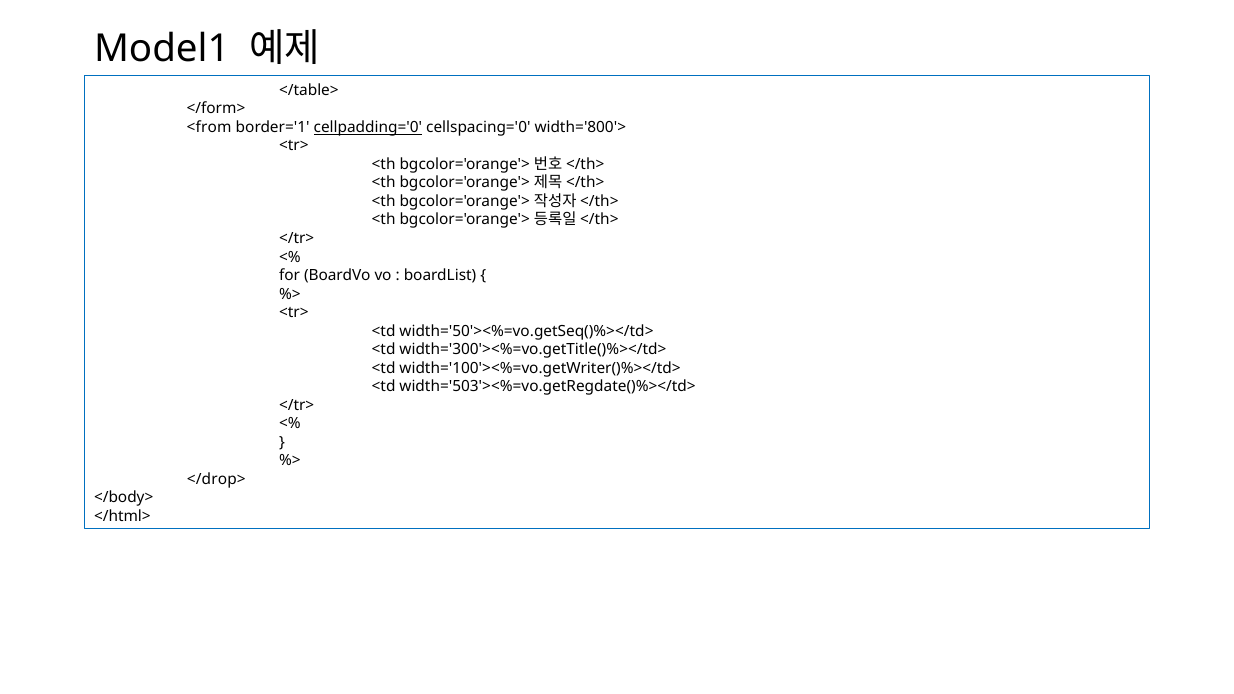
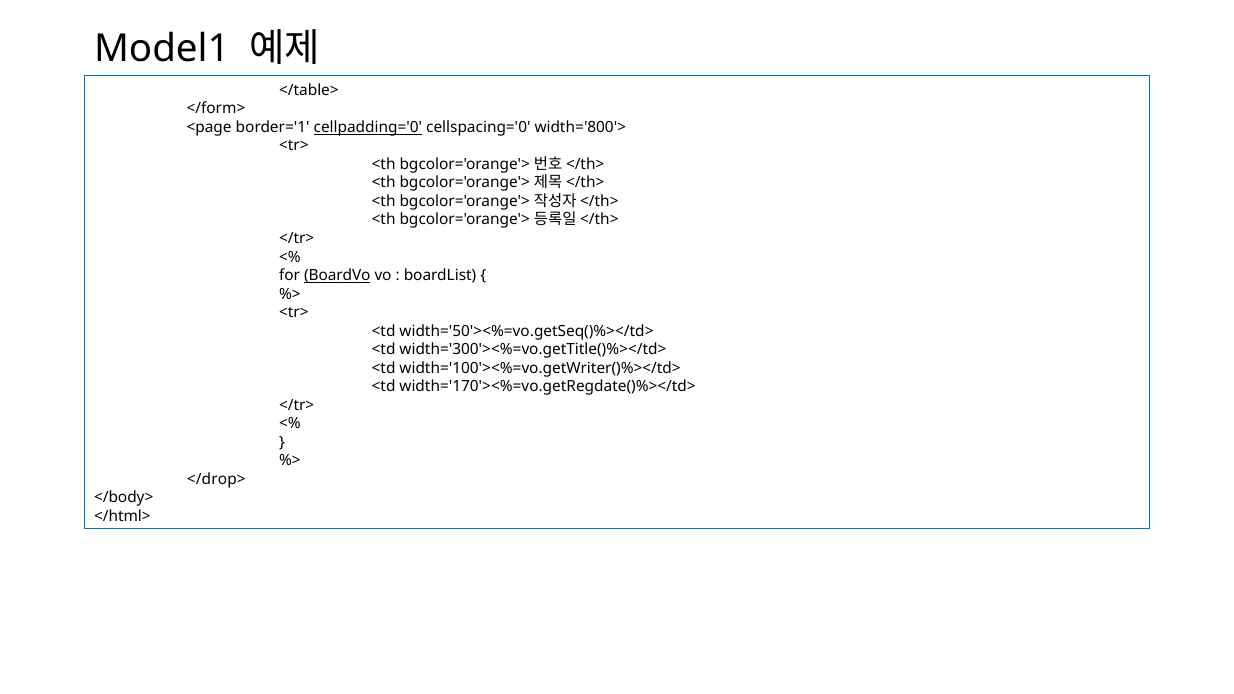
<from: <from -> <page (209, 127)
BoardVo underline: none -> present (337, 275)
width='503'><%=vo.getRegdate()%></td>: width='503'><%=vo.getRegdate()%></td> -> width='170'><%=vo.getRegdate()%></td> (548, 387)
